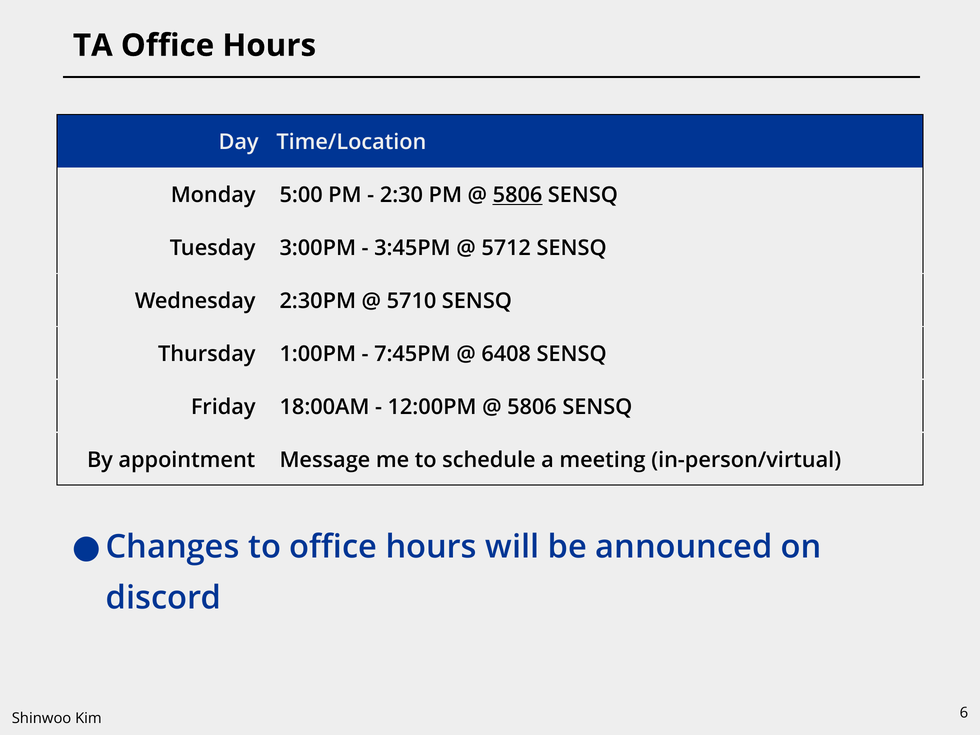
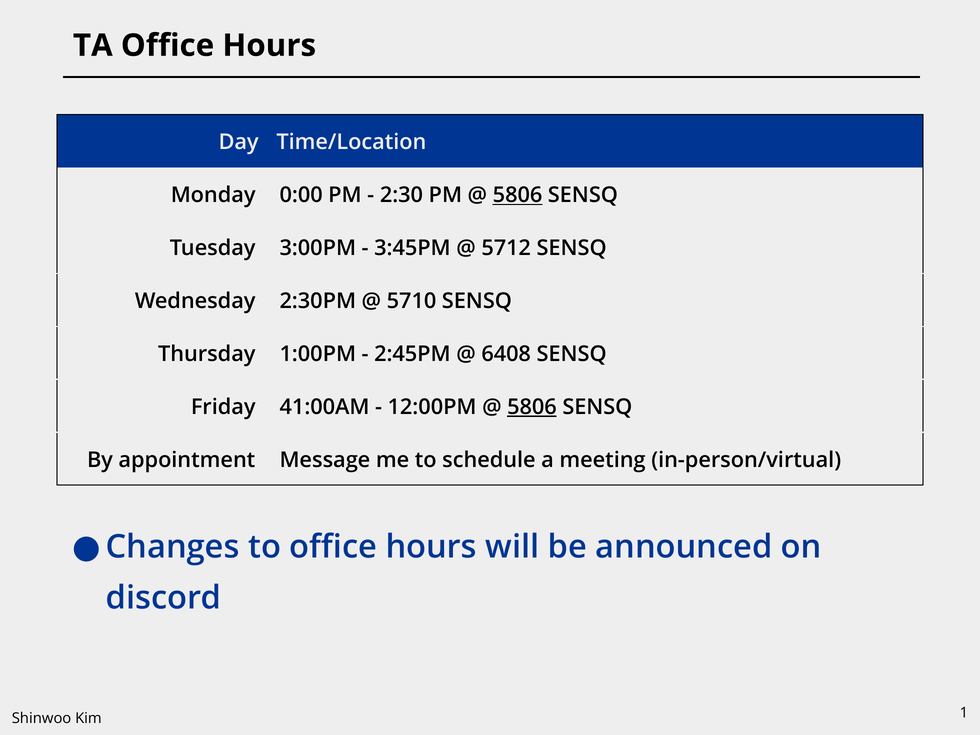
5:00: 5:00 -> 0:00 (301, 195)
7:45PM: 7:45PM -> 2:45PM (412, 354)
18:00AM: 18:00AM -> 41:00AM (325, 407)
5806 underline: none -> present (532, 407)
6: 6 -> 1 (964, 713)
